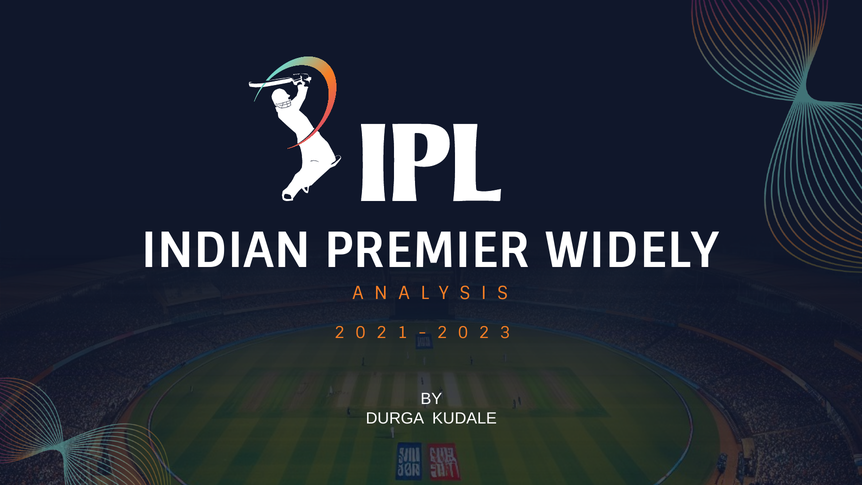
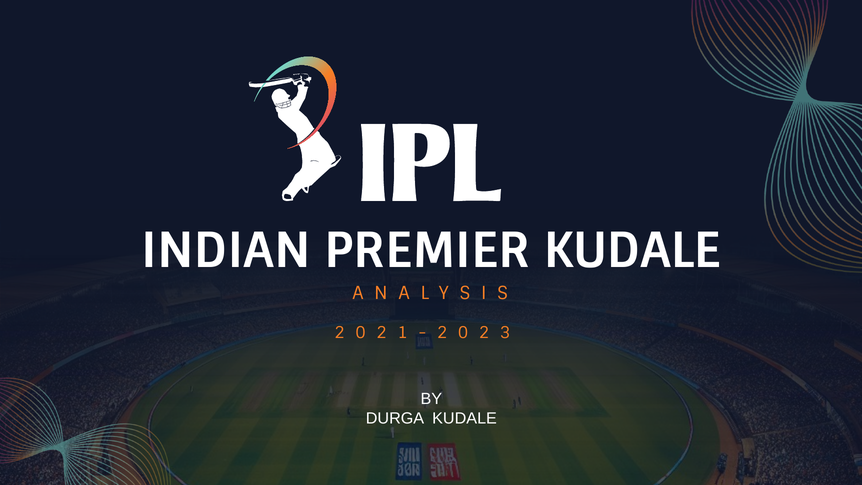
PREMIER WIDELY: WIDELY -> KUDALE (632, 251)
